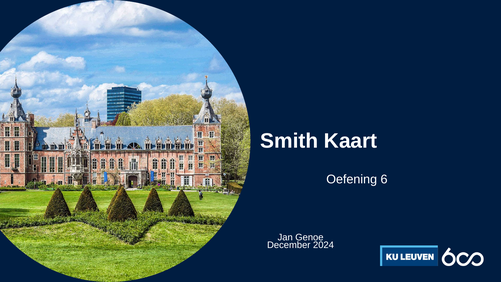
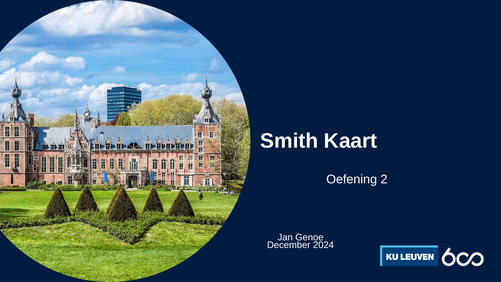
6: 6 -> 2 (384, 179)
